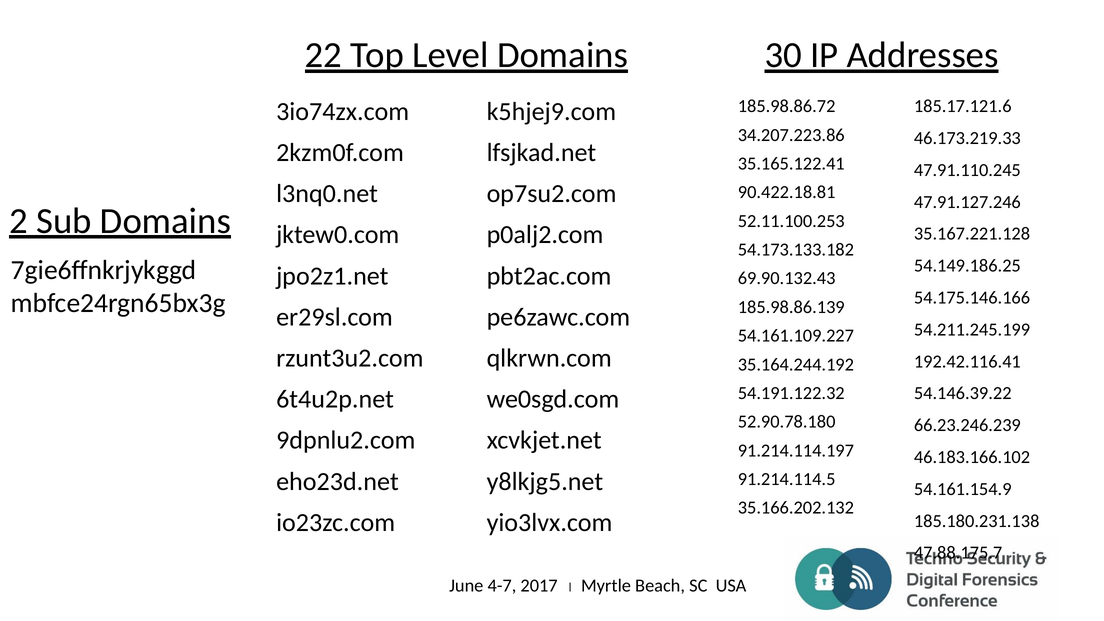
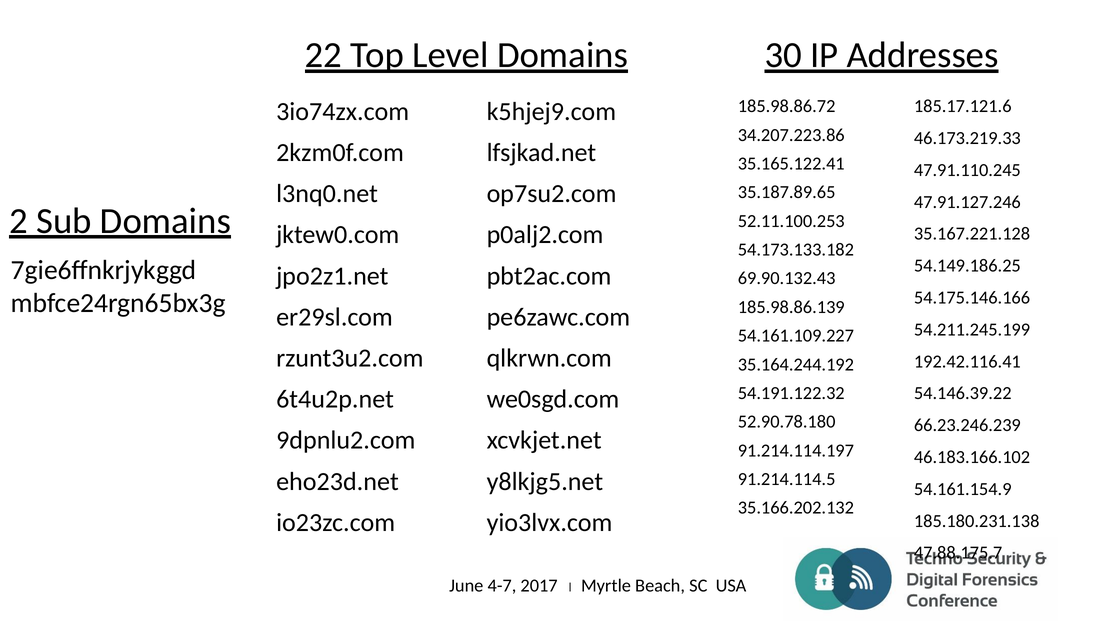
90.422.18.81: 90.422.18.81 -> 35.187.89.65 (787, 192)
